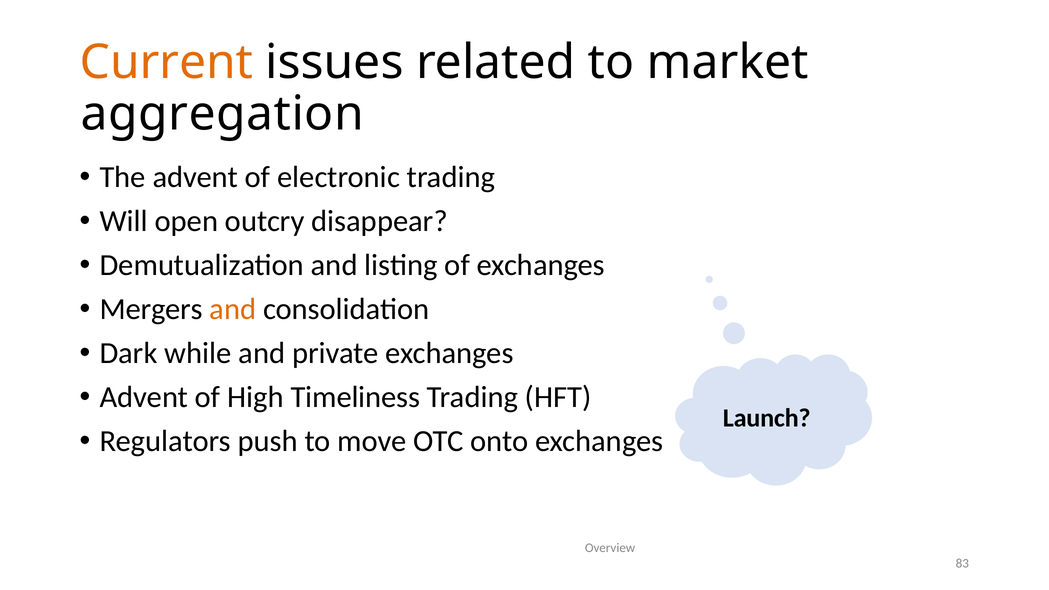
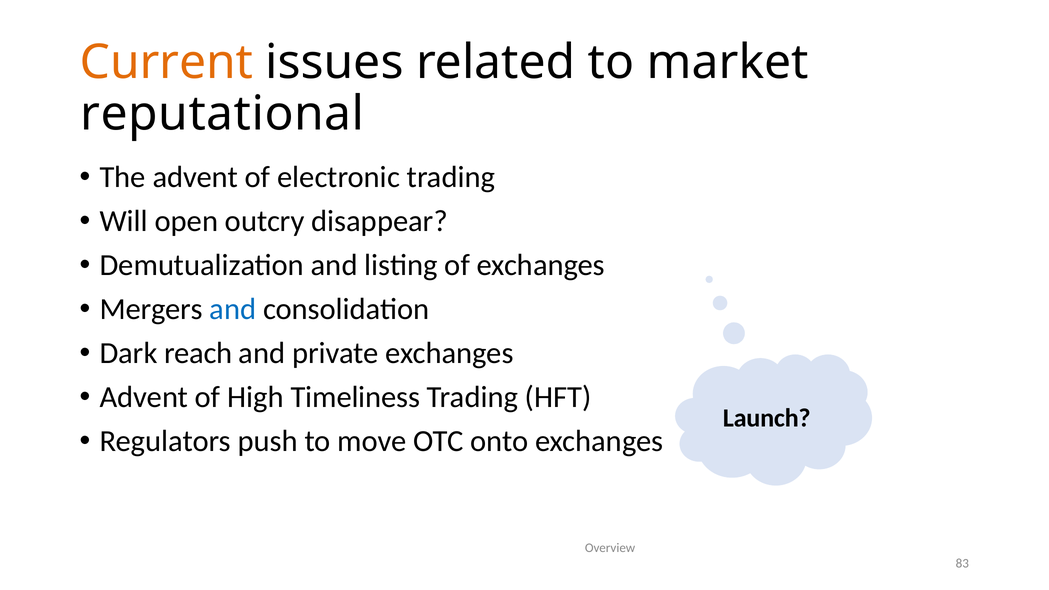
aggregation: aggregation -> reputational (222, 114)
and colour: orange -> blue (233, 309)
while: while -> reach (198, 353)
